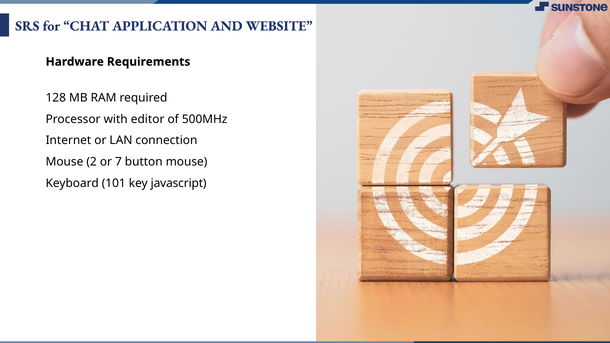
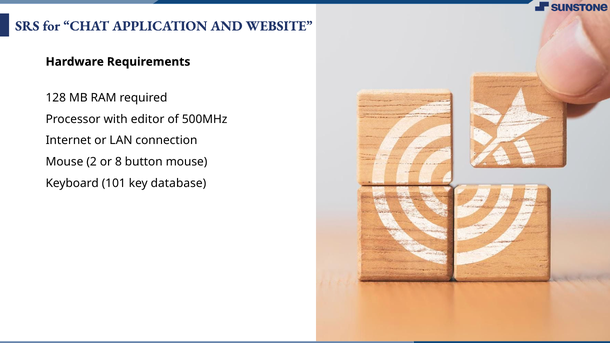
7: 7 -> 8 (118, 162)
javascript: javascript -> database (179, 183)
